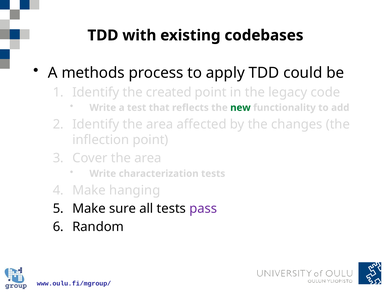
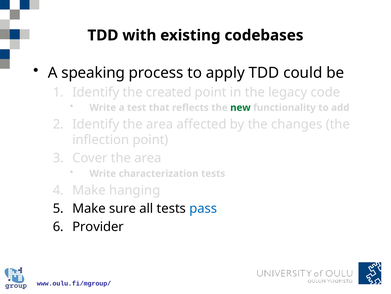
methods: methods -> speaking (93, 73)
pass colour: purple -> blue (203, 208)
Random: Random -> Provider (98, 226)
